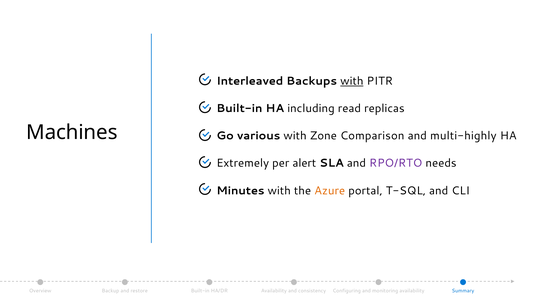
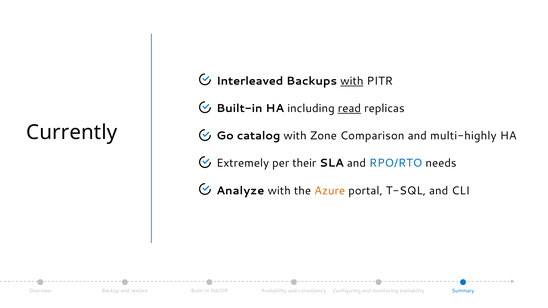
read underline: none -> present (349, 109)
Machines: Machines -> Currently (72, 133)
various: various -> catalog (259, 136)
alert: alert -> their (304, 163)
RPO/RTO colour: purple -> blue (396, 163)
Minutes: Minutes -> Analyze (240, 191)
